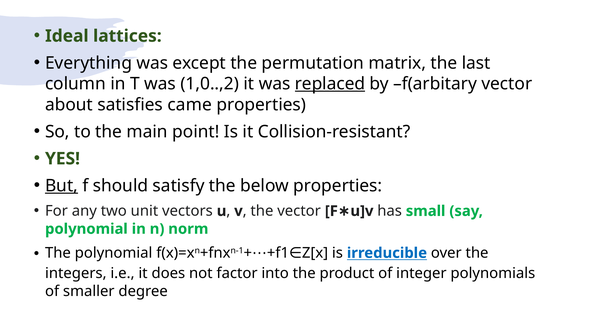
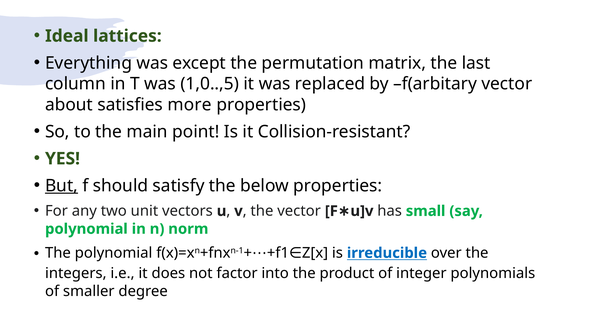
1,0..,2: 1,0..,2 -> 1,0..,5 (210, 84)
replaced underline: present -> none (330, 84)
came: came -> more (190, 105)
